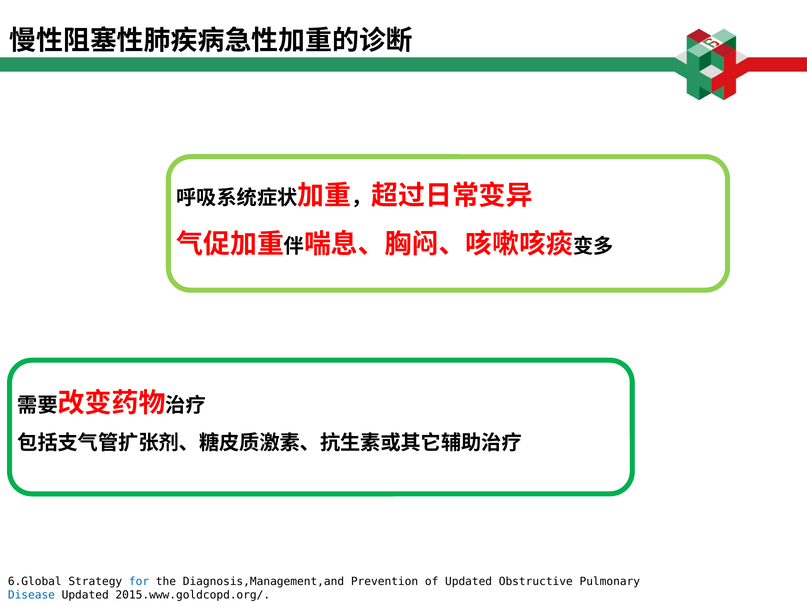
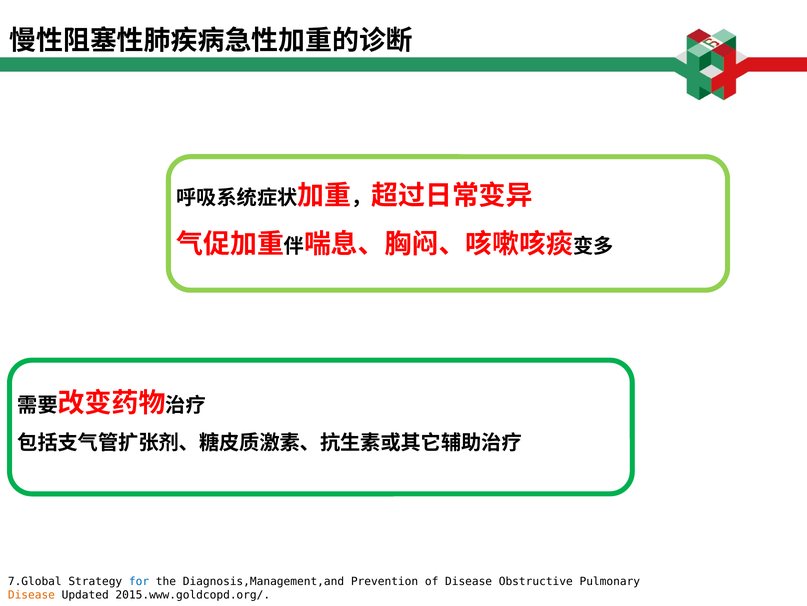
6.Global: 6.Global -> 7.Global (35, 581)
of Updated: Updated -> Disease (469, 581)
Disease colour: blue -> orange (31, 594)
